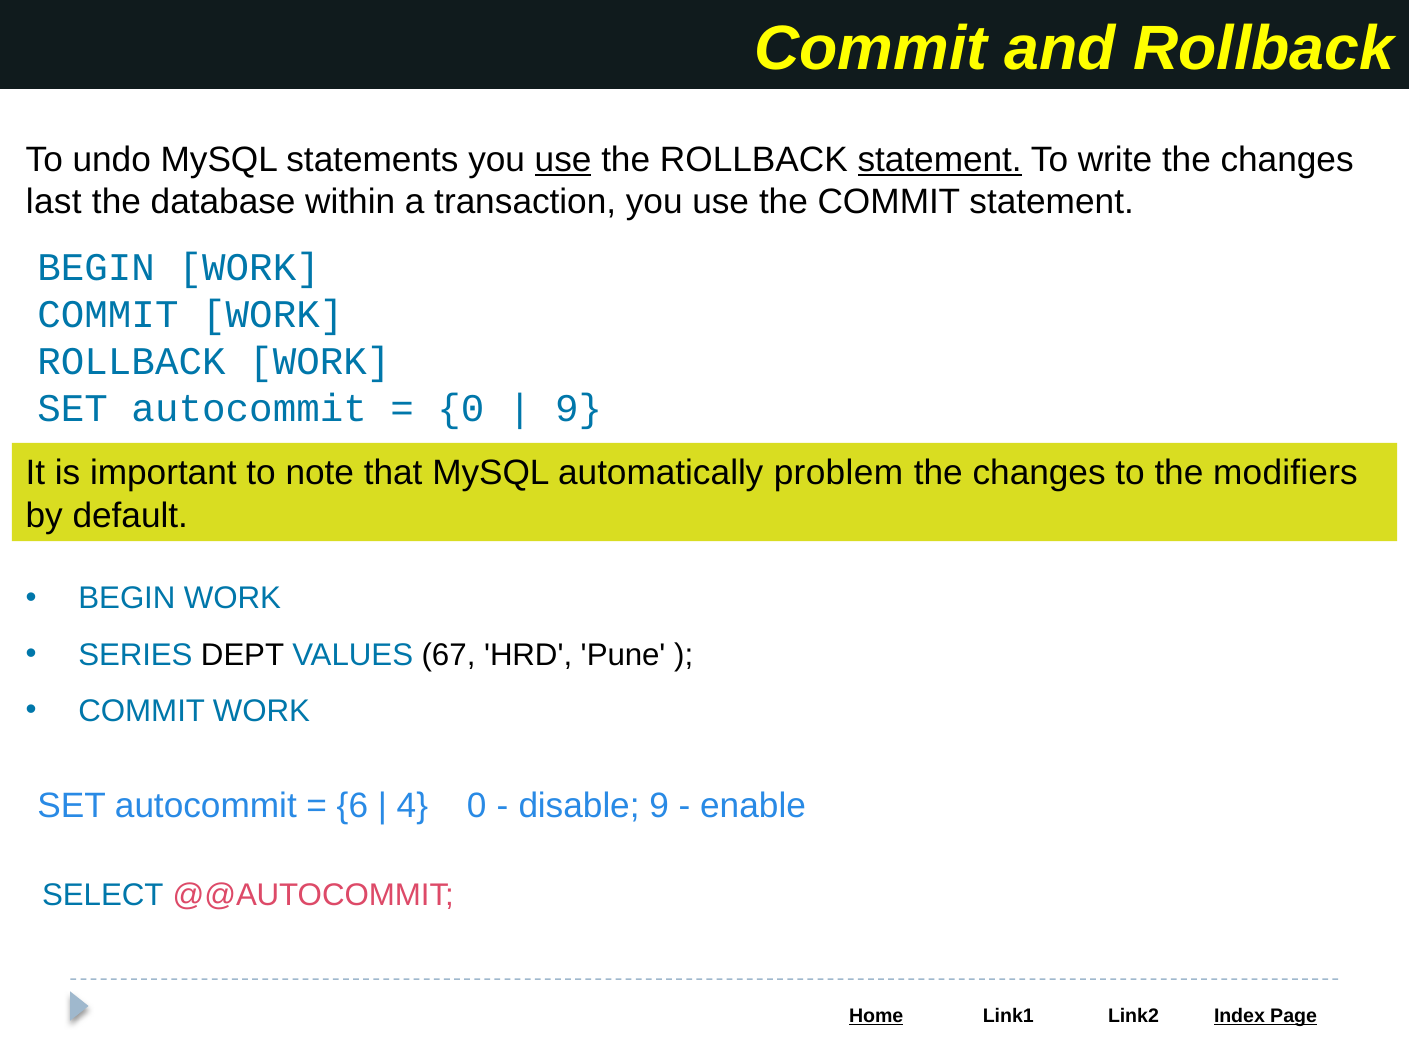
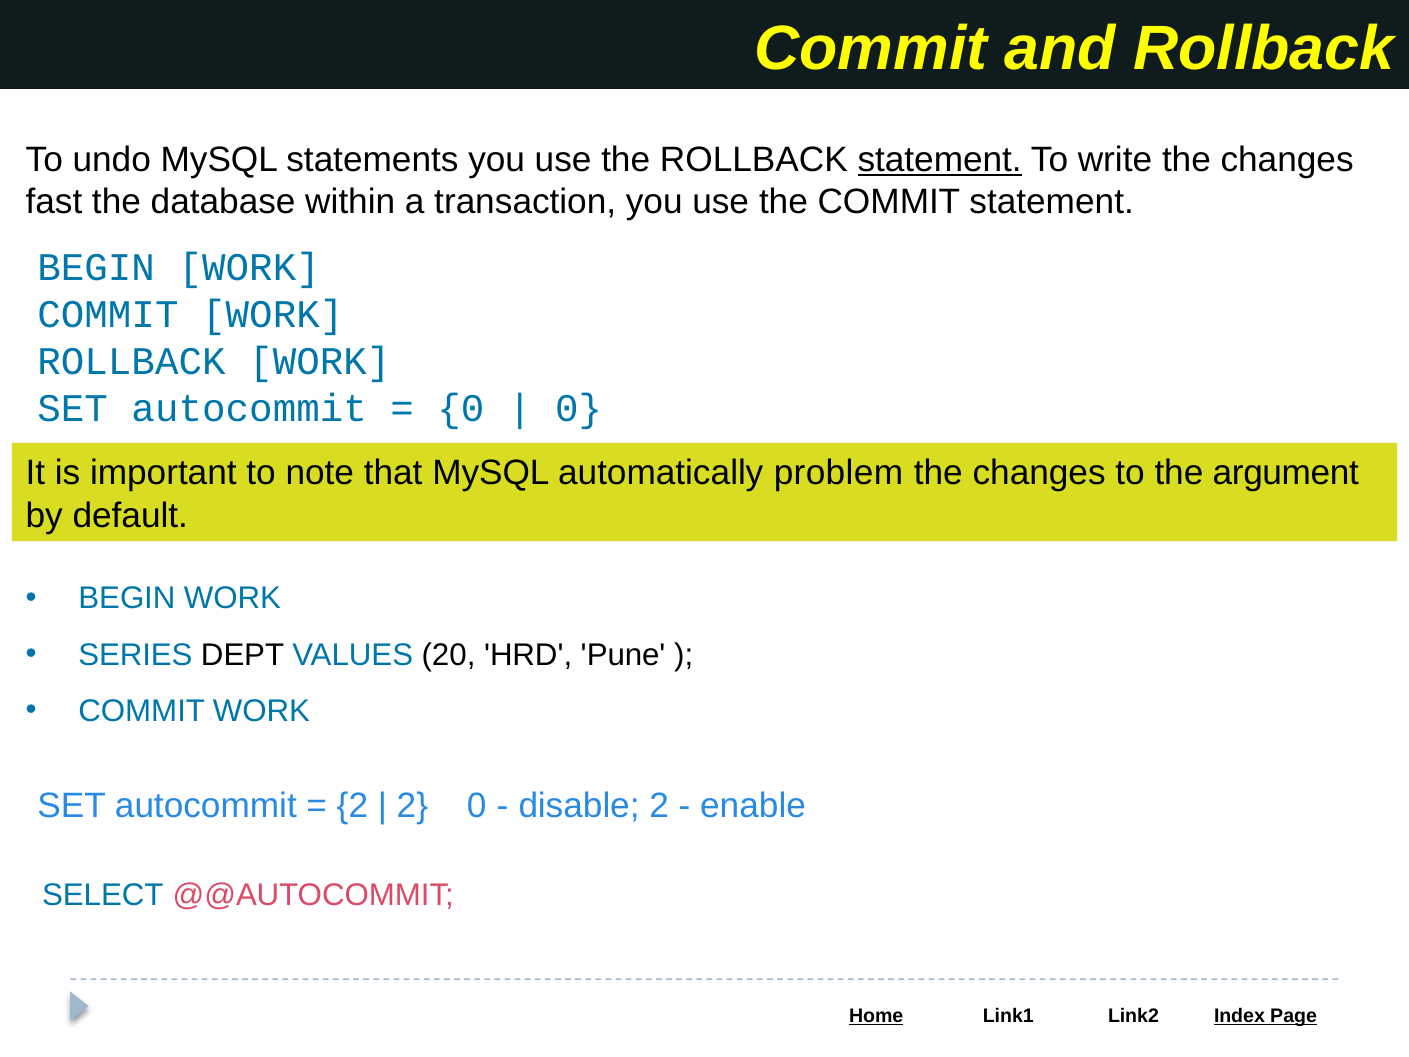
use underline: present -> none (563, 160)
last: last -> fast (54, 202)
9: 9 -> 0 (579, 409)
modifiers: modifiers -> argument (1286, 473)
67: 67 -> 20 (448, 655)
6: 6 -> 2 (352, 805)
4: 4 -> 2 (412, 805)
disable 9: 9 -> 2 (659, 805)
